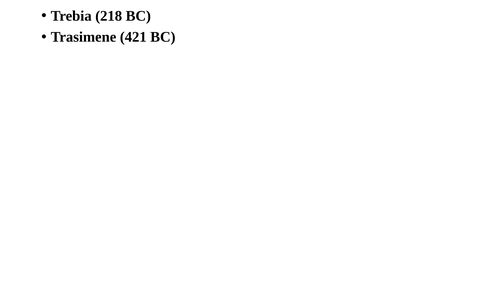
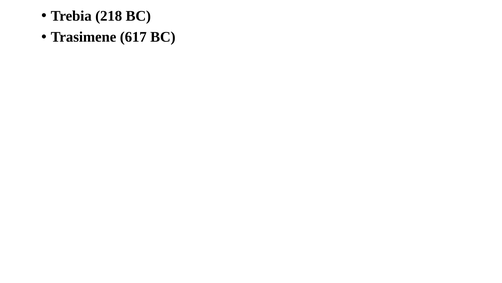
421: 421 -> 617 (133, 37)
